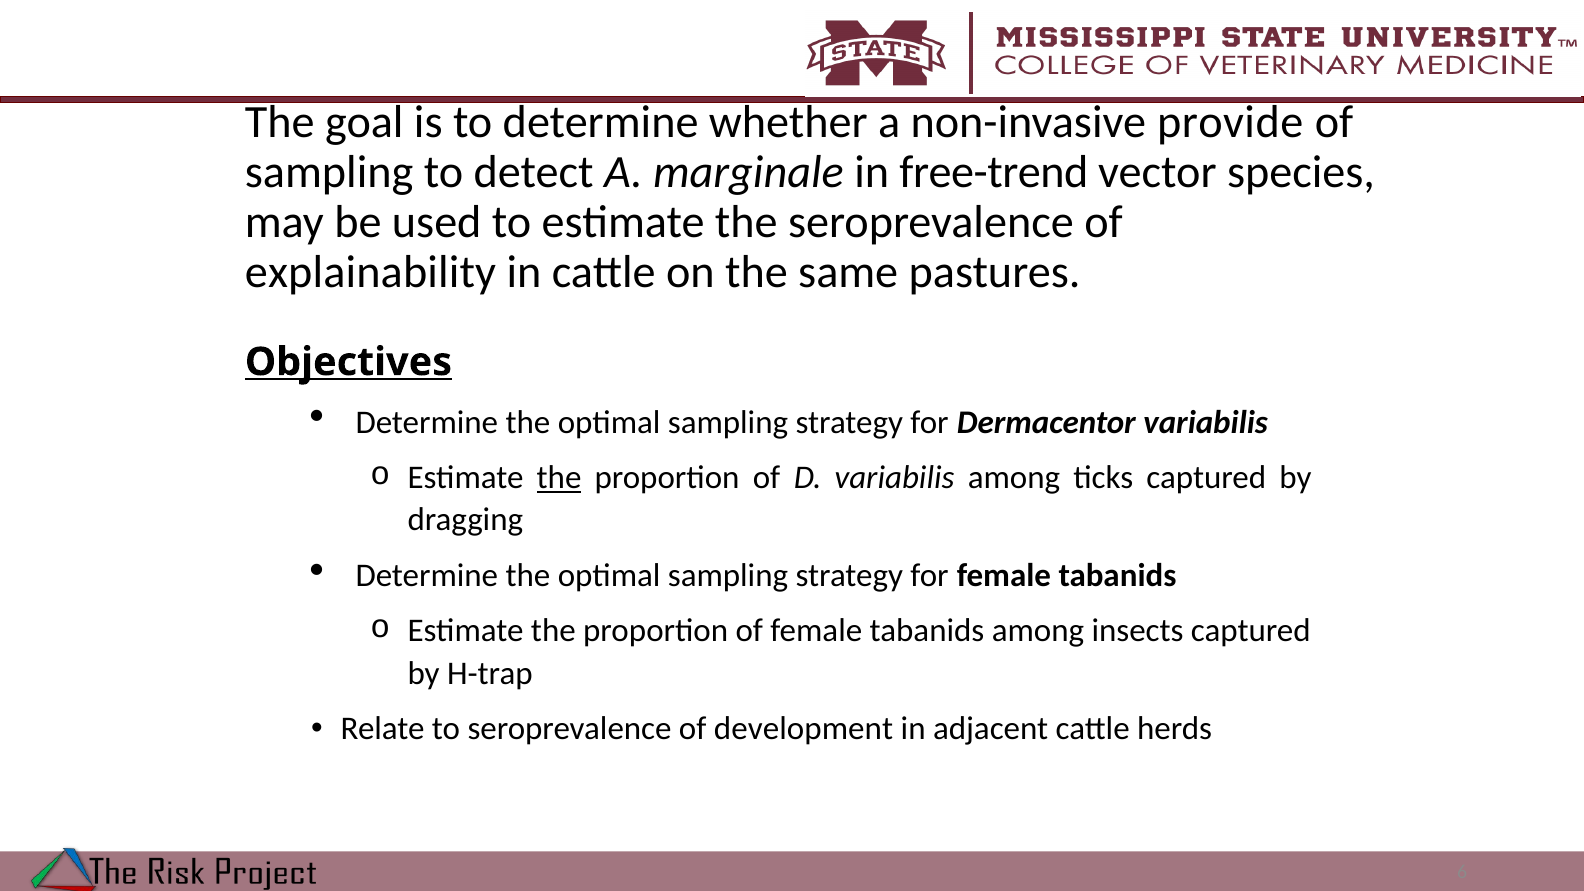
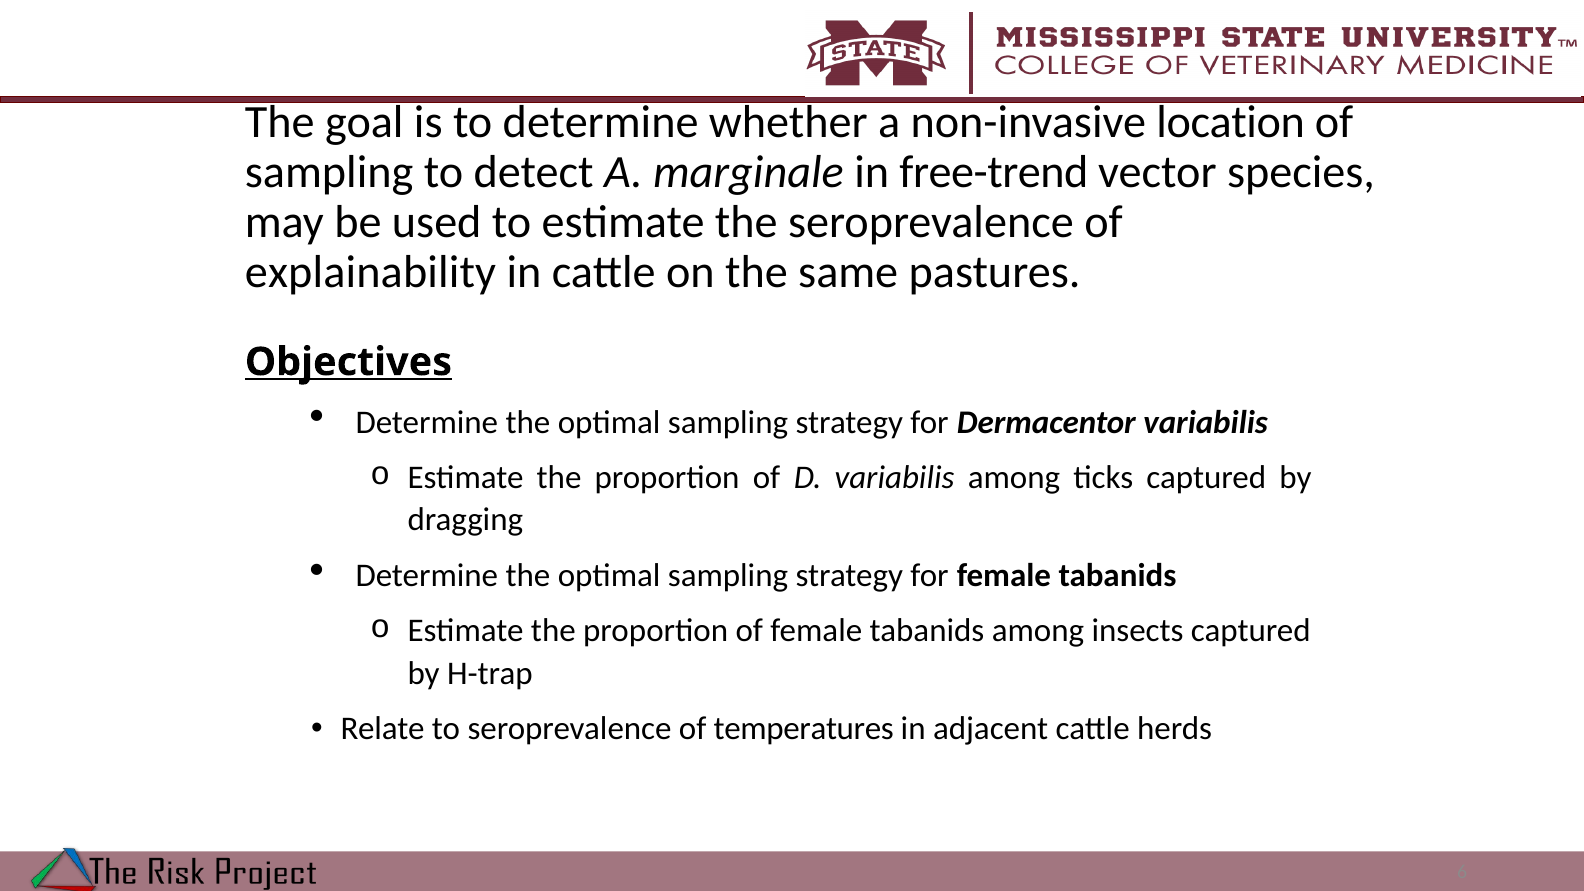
provide: provide -> location (1231, 123)
the underline: present -> none (559, 478)
development: development -> temperatures (804, 729)
